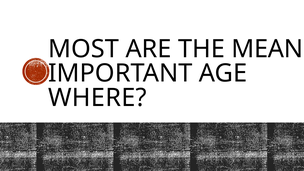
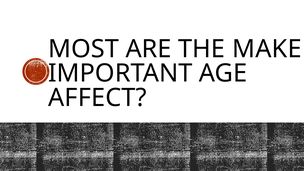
MEAN: MEAN -> MAKE (267, 49)
WHERE: WHERE -> AFFECT (97, 98)
